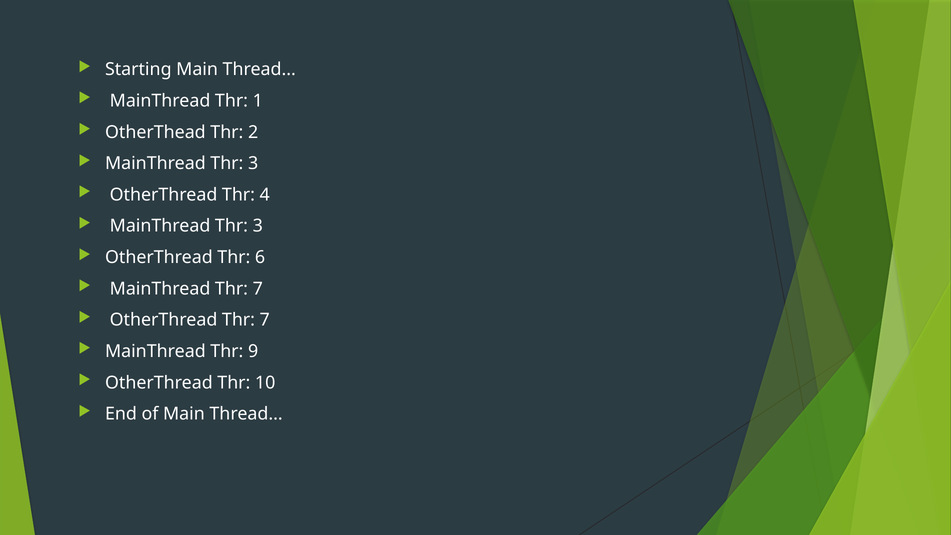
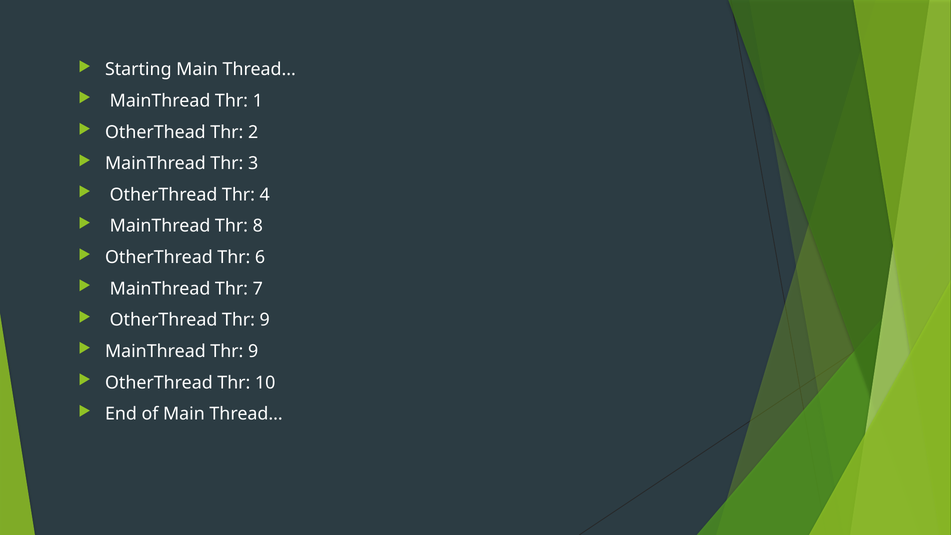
3: 3 -> 8 (258, 226)
OtherThread Thr 7: 7 -> 9 (265, 320)
